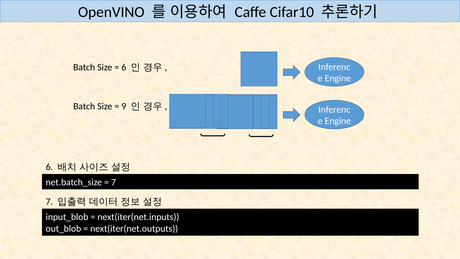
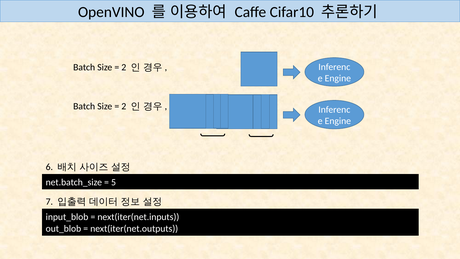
6: 6 -> 2 (124, 67)
9: 9 -> 2 (124, 106)
7: 7 -> 5 (114, 182)
